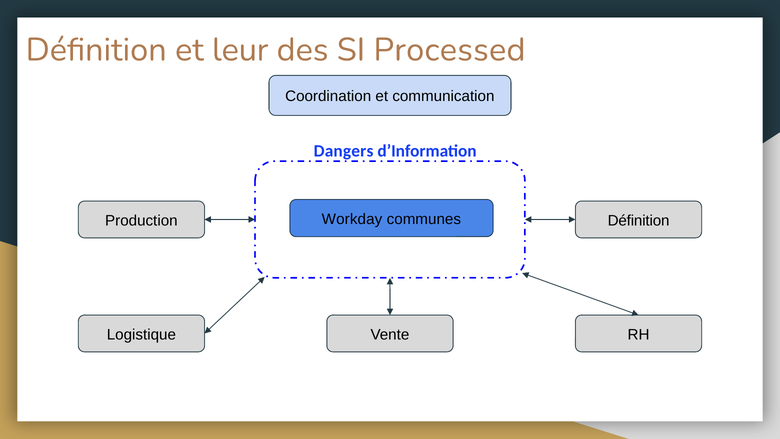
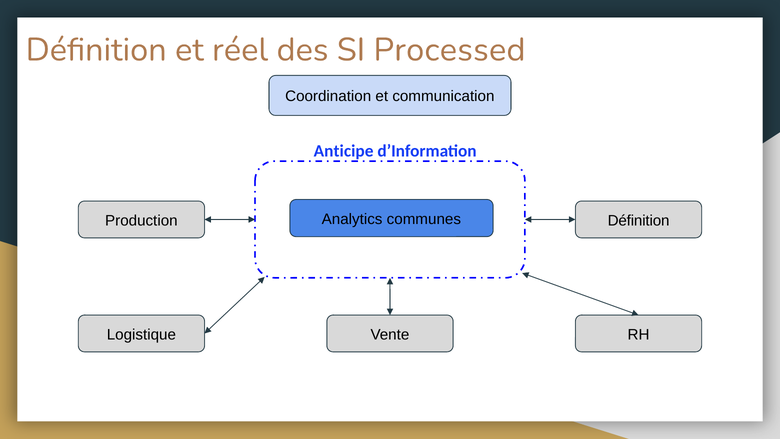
leur: leur -> réel (240, 50)
Dangers: Dangers -> Anticipe (344, 151)
Workday: Workday -> Analytics (352, 219)
